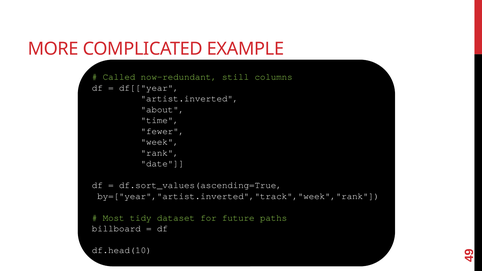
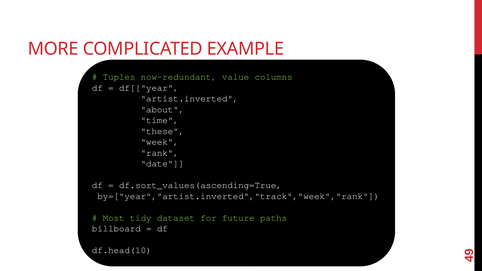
Called: Called -> Tuples (119, 77)
still: still -> value (236, 77)
fewer: fewer -> these (162, 131)
